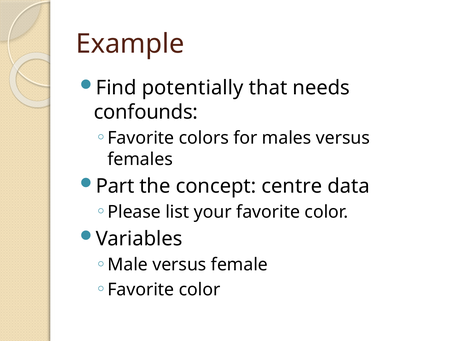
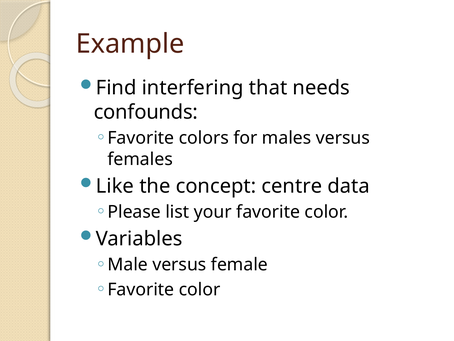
potentially: potentially -> interfering (193, 88)
Part: Part -> Like (115, 186)
